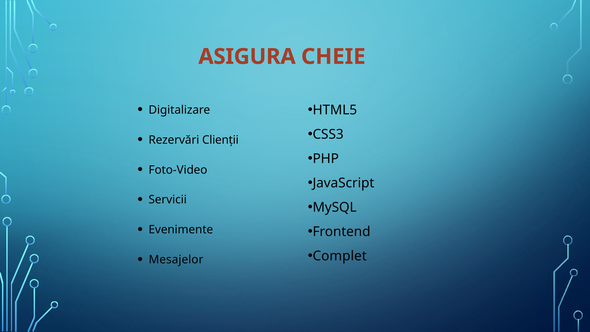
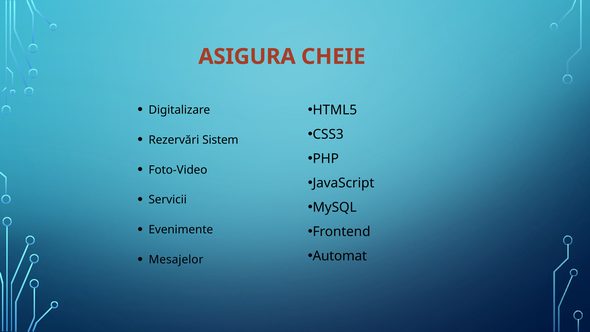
Clienții: Clienții -> Sistem (220, 140)
Complet: Complet -> Automat (340, 256)
